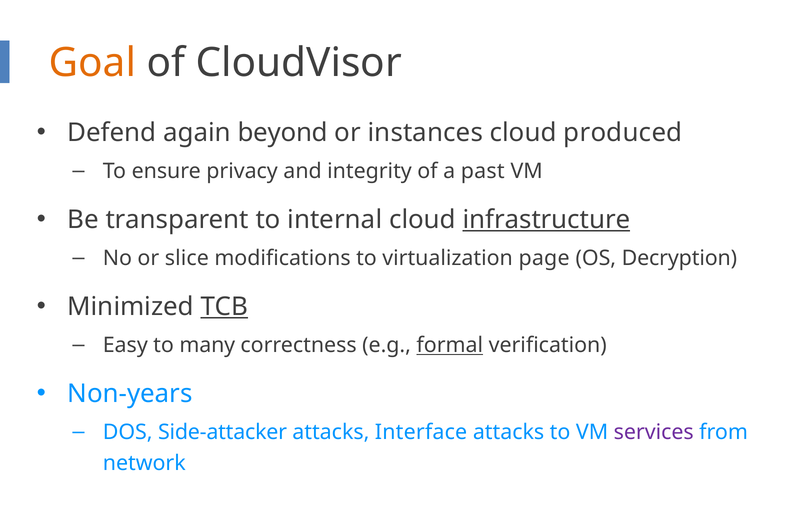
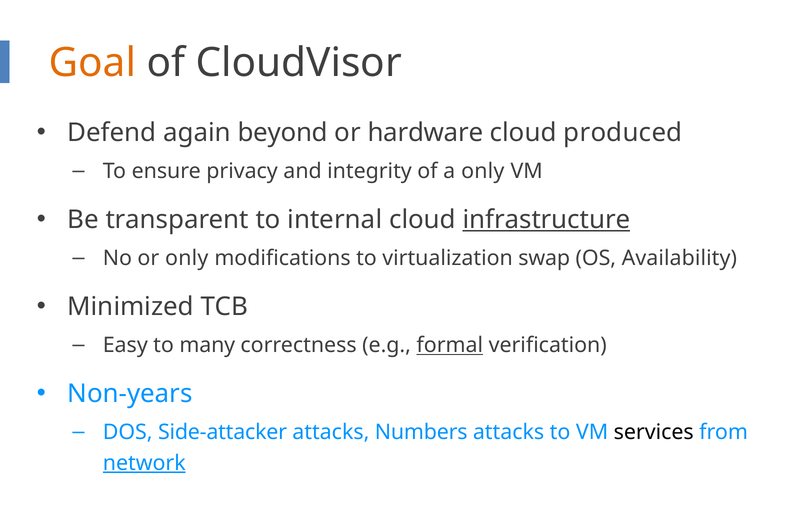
instances: instances -> hardware (425, 133)
a past: past -> only (483, 172)
or slice: slice -> only (187, 259)
page: page -> swap (544, 259)
Decryption: Decryption -> Availability (679, 259)
TCB underline: present -> none (224, 307)
Interface: Interface -> Numbers (421, 433)
services colour: purple -> black (654, 433)
network underline: none -> present (144, 464)
